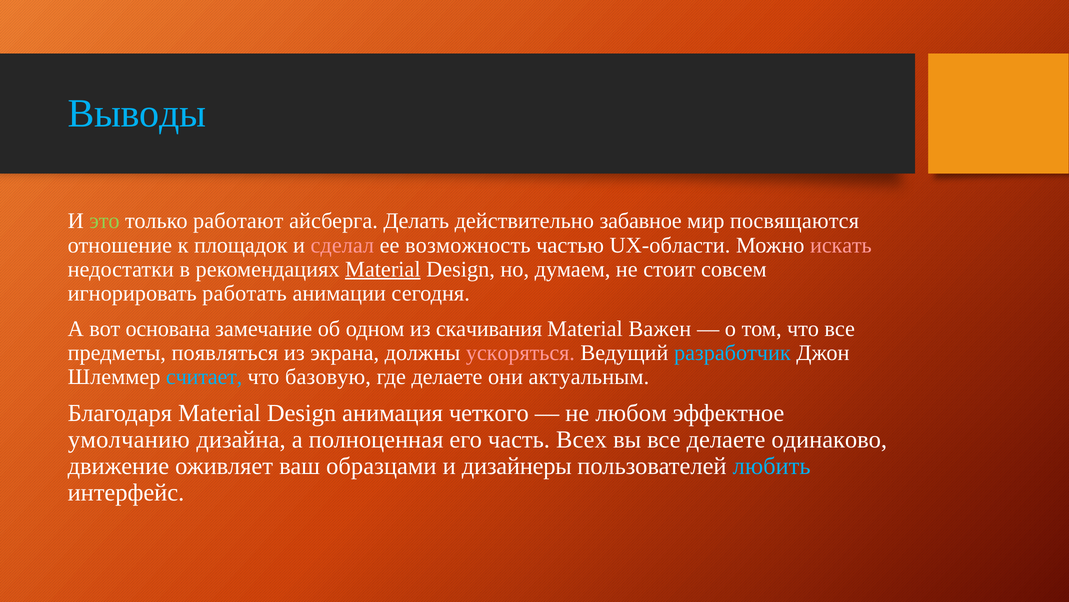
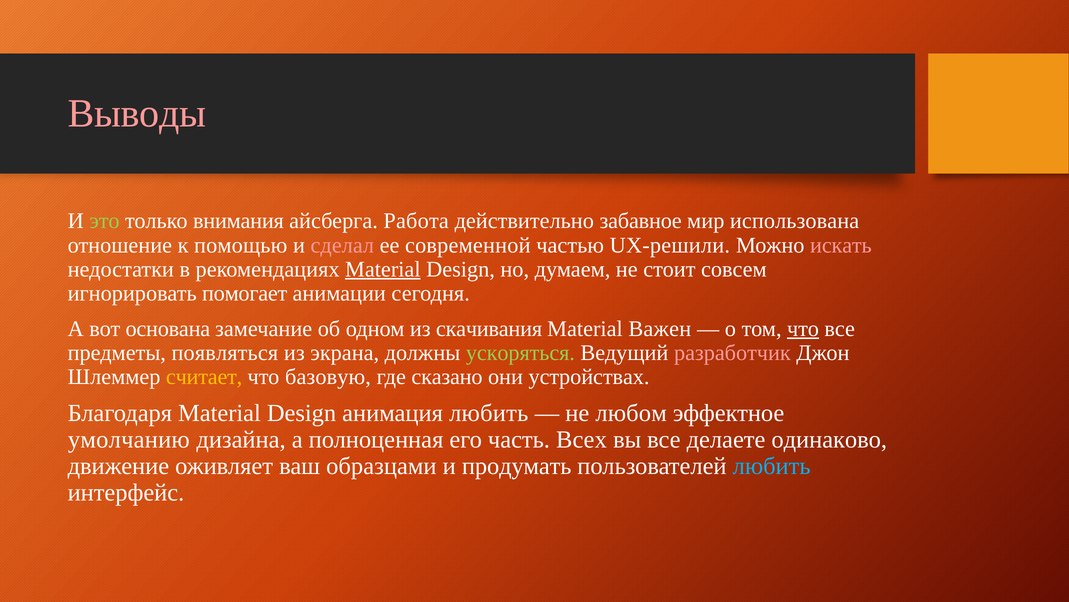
Выводы colour: light blue -> pink (137, 113)
работают: работают -> внимания (238, 221)
Делать: Делать -> Работа (416, 221)
посвящаются: посвящаются -> использована (795, 221)
площадок: площадок -> помощью (241, 245)
возможность: возможность -> современной (468, 245)
UX-области: UX-области -> UX-решили (670, 245)
работать: работать -> помогает (245, 293)
что underline: none -> present (803, 328)
ускоряться colour: pink -> light green (520, 352)
разработчик colour: light blue -> pink (732, 352)
считает colour: light blue -> yellow (204, 376)
где делаете: делаете -> сказано (447, 376)
актуальным: актуальным -> устройствах (589, 376)
анимация четкого: четкого -> любить (489, 413)
дизайнеры: дизайнеры -> продумать (517, 466)
